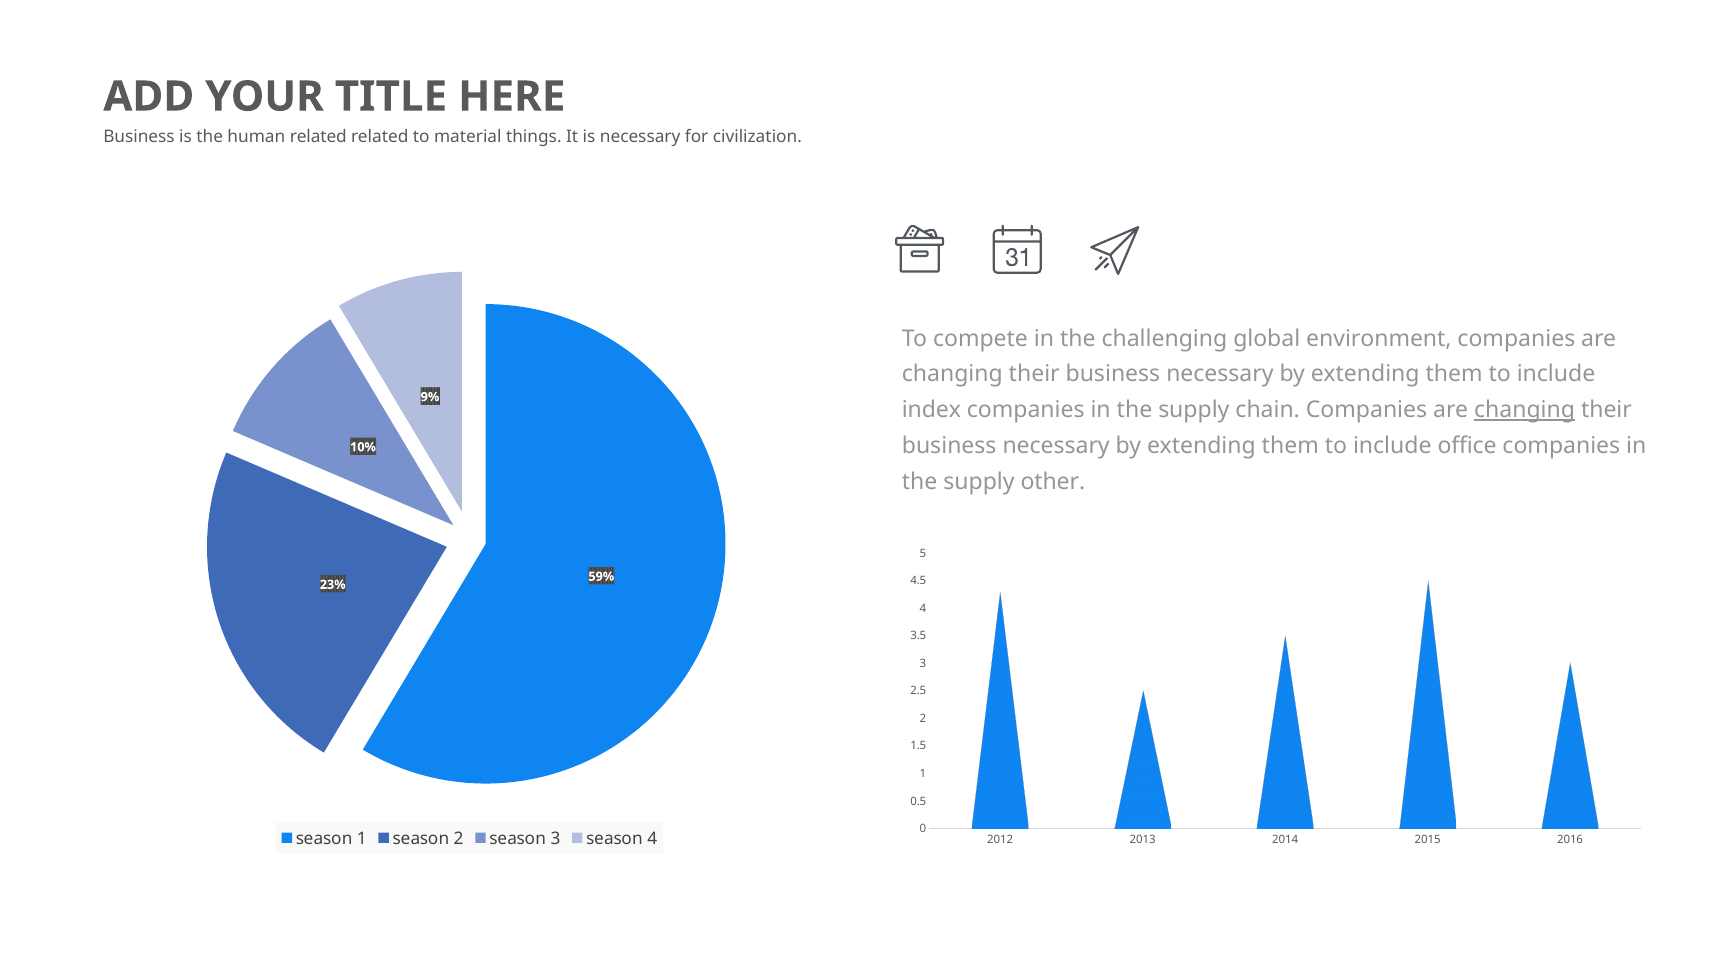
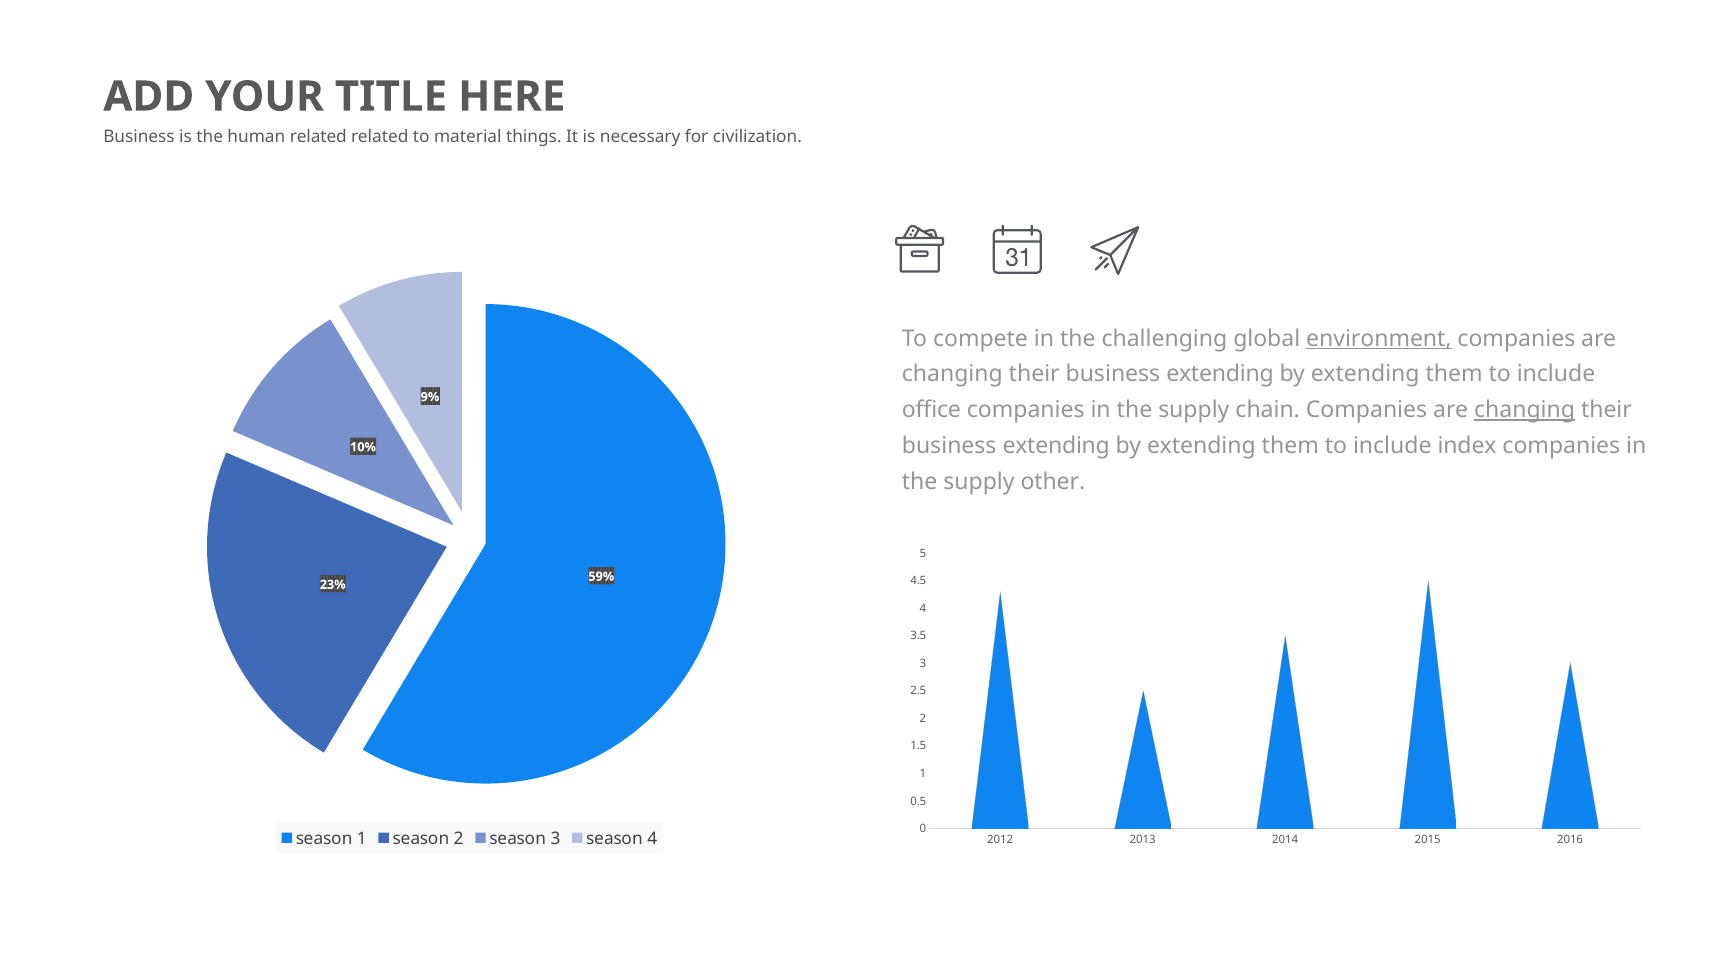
environment underline: none -> present (1379, 339)
necessary: necessary -> extending (1220, 374)
index: index -> office (931, 410)
necessary: necessary -> extending (1056, 446)
office: office -> index (1467, 446)
